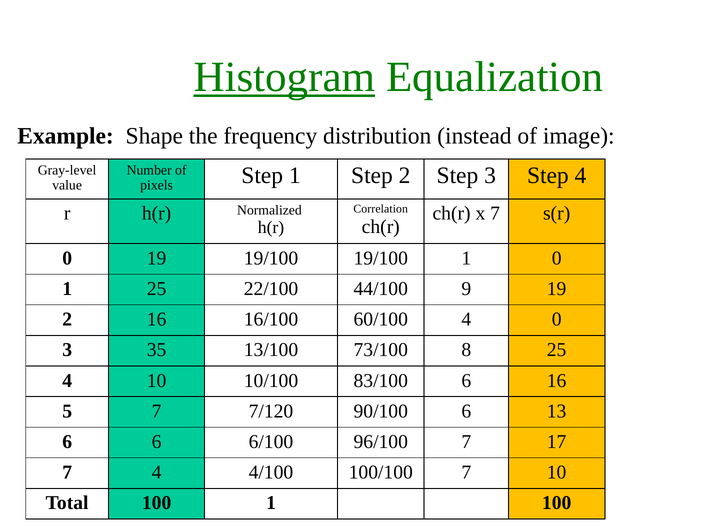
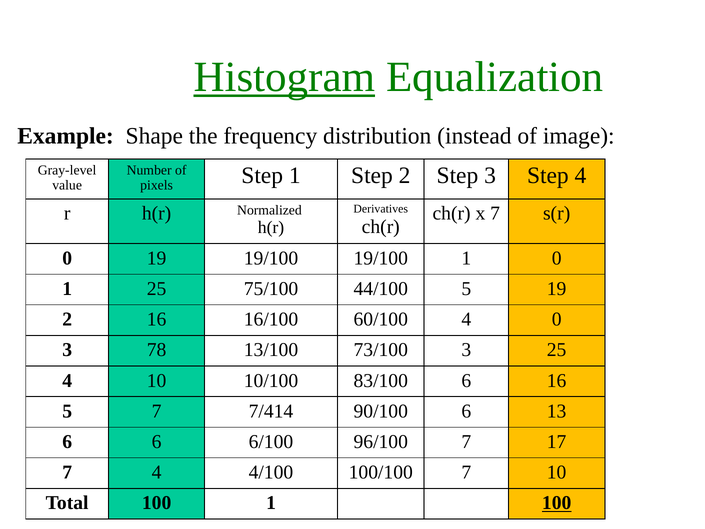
Correlation: Correlation -> Derivatives (381, 209)
22/100: 22/100 -> 75/100 (271, 289)
44/100 9: 9 -> 5 (466, 289)
35: 35 -> 78 (157, 350)
73/100 8: 8 -> 3 (466, 350)
7/120: 7/120 -> 7/414 (271, 411)
100 underline: none -> present (557, 503)
